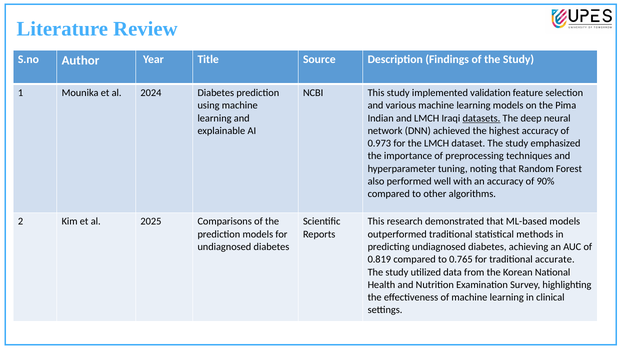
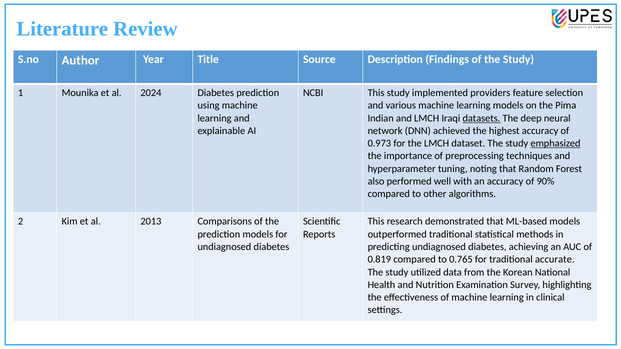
validation: validation -> providers (490, 93)
emphasized underline: none -> present (556, 144)
2025: 2025 -> 2013 (151, 222)
